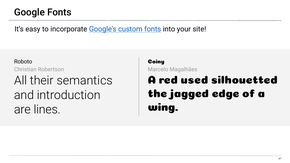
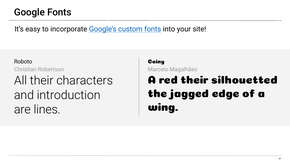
red used: used -> their (195, 80)
semantics: semantics -> characters (85, 81)
